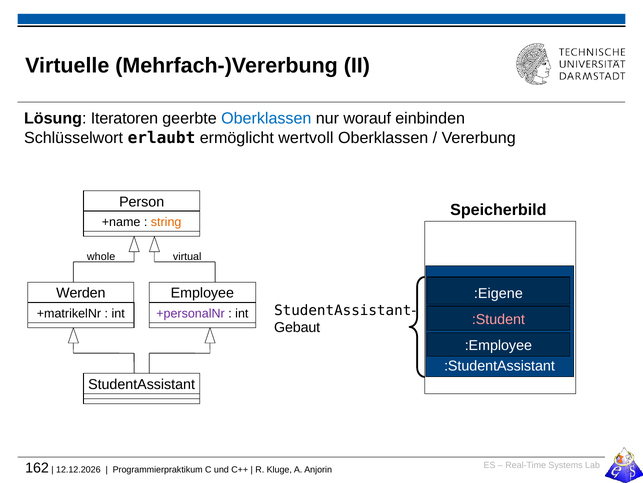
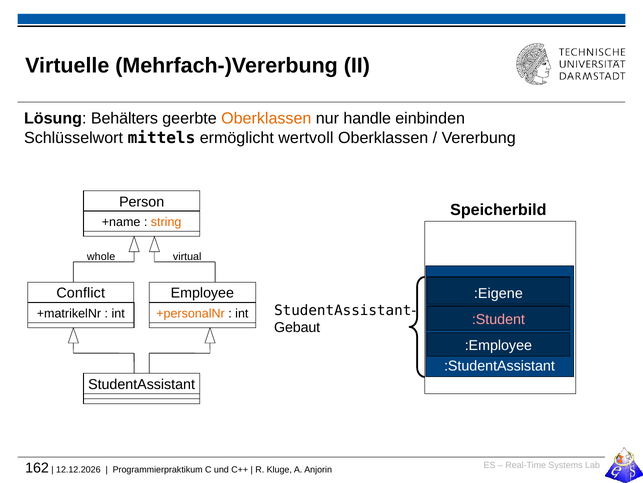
Iteratoren: Iteratoren -> Behälters (124, 118)
Oberklassen colour: blue -> orange (266, 118)
worauf: worauf -> handle (367, 118)
erlaubt: erlaubt -> mittels (162, 138)
Werden: Werden -> Conflict (81, 293)
+personalNr colour: purple -> orange (191, 313)
